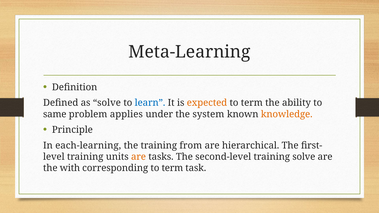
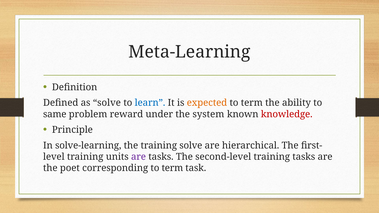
applies: applies -> reward (126, 114)
knowledge colour: orange -> red (287, 114)
each-learning: each-learning -> solve-learning (88, 146)
training from: from -> solve (191, 146)
are colour: orange -> purple (139, 157)
training solve: solve -> tasks (304, 157)
with: with -> poet (70, 168)
